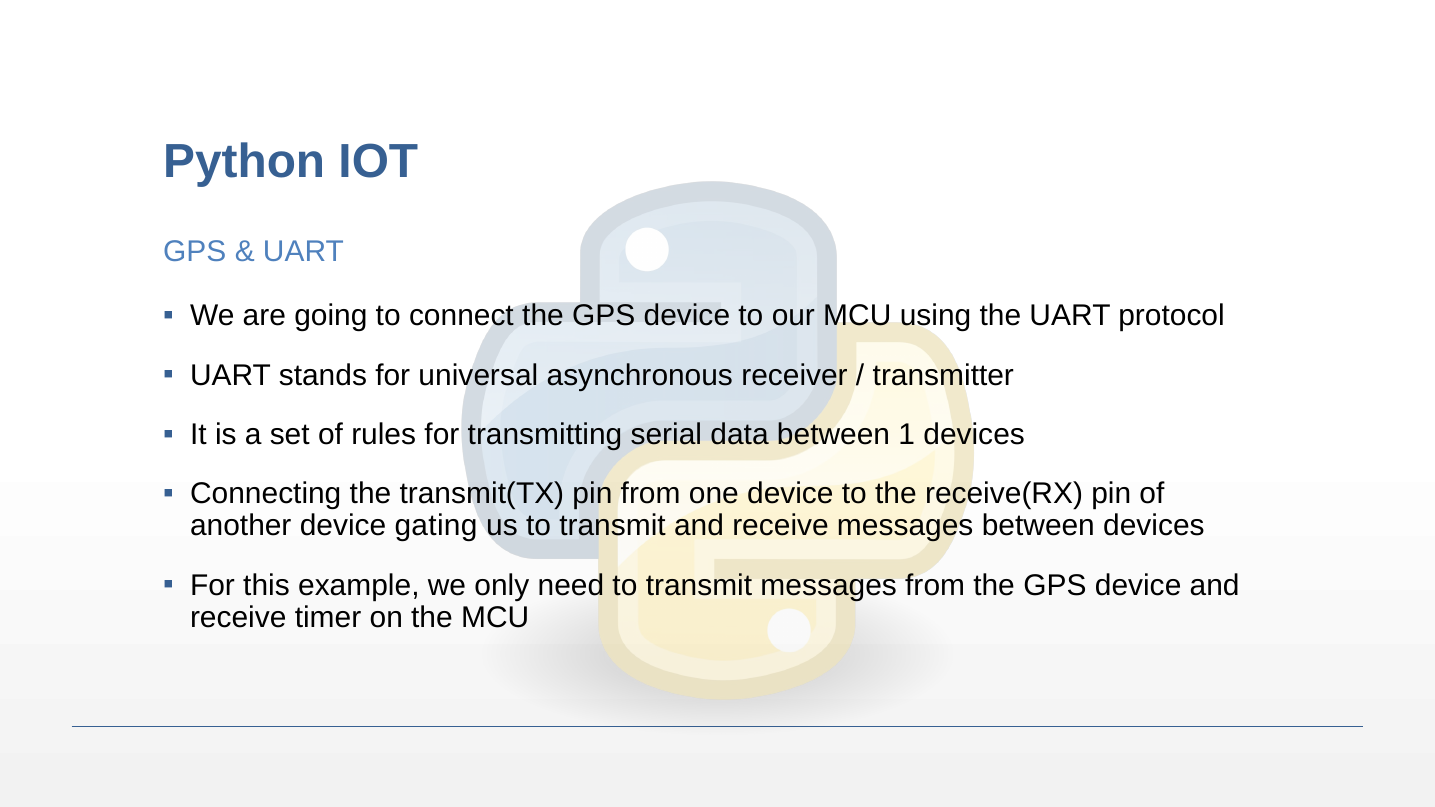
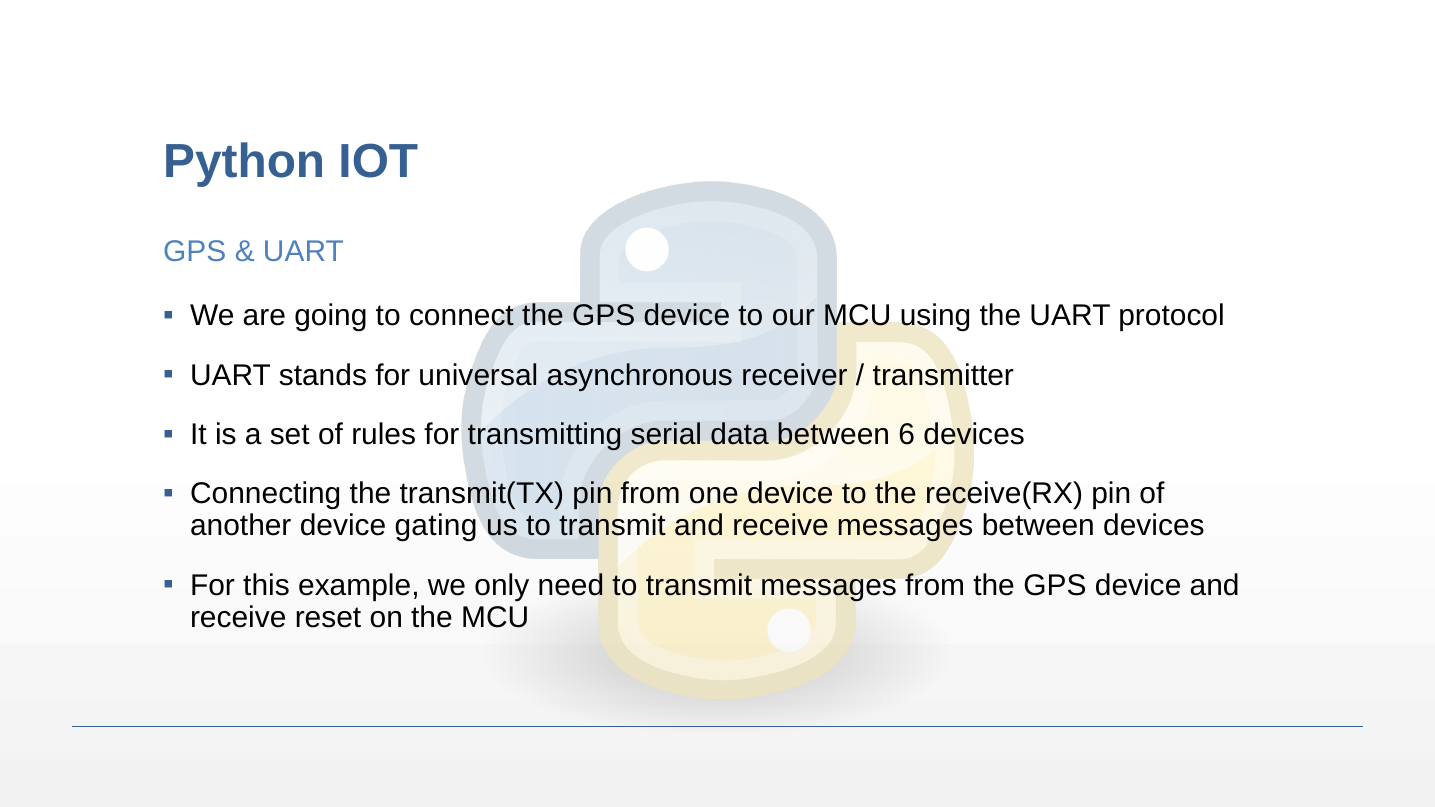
1: 1 -> 6 (907, 435)
timer: timer -> reset (328, 618)
